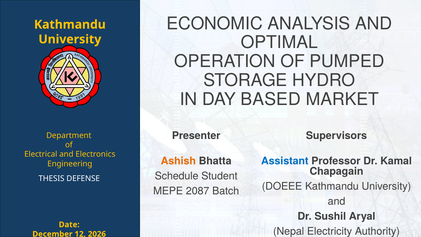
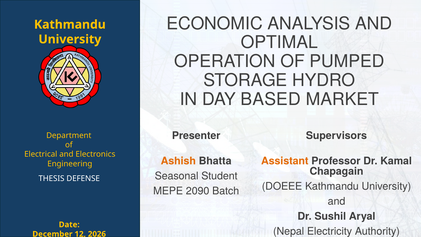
Assistant colour: blue -> orange (285, 161)
Schedule: Schedule -> Seasonal (177, 176)
2087: 2087 -> 2090 (198, 191)
